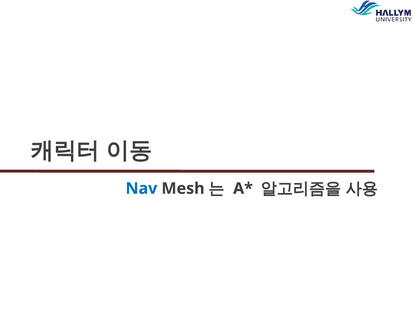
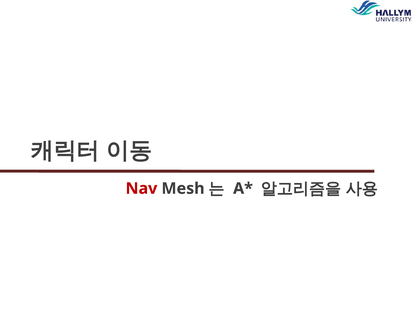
Nav colour: blue -> red (141, 188)
